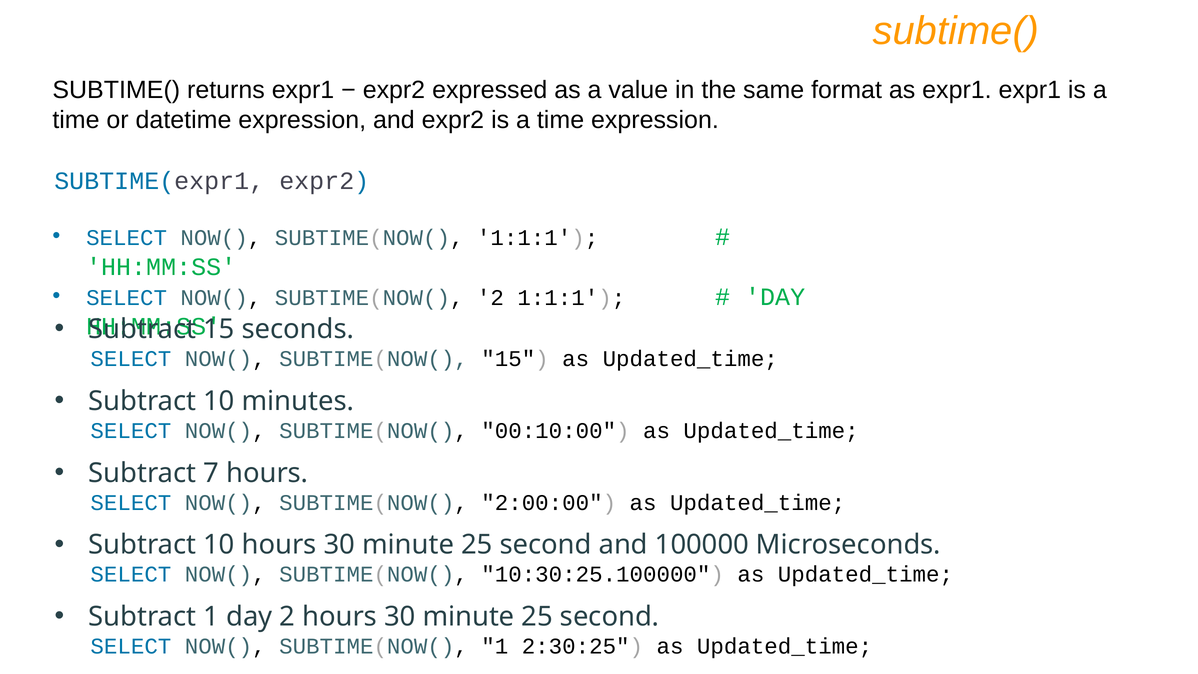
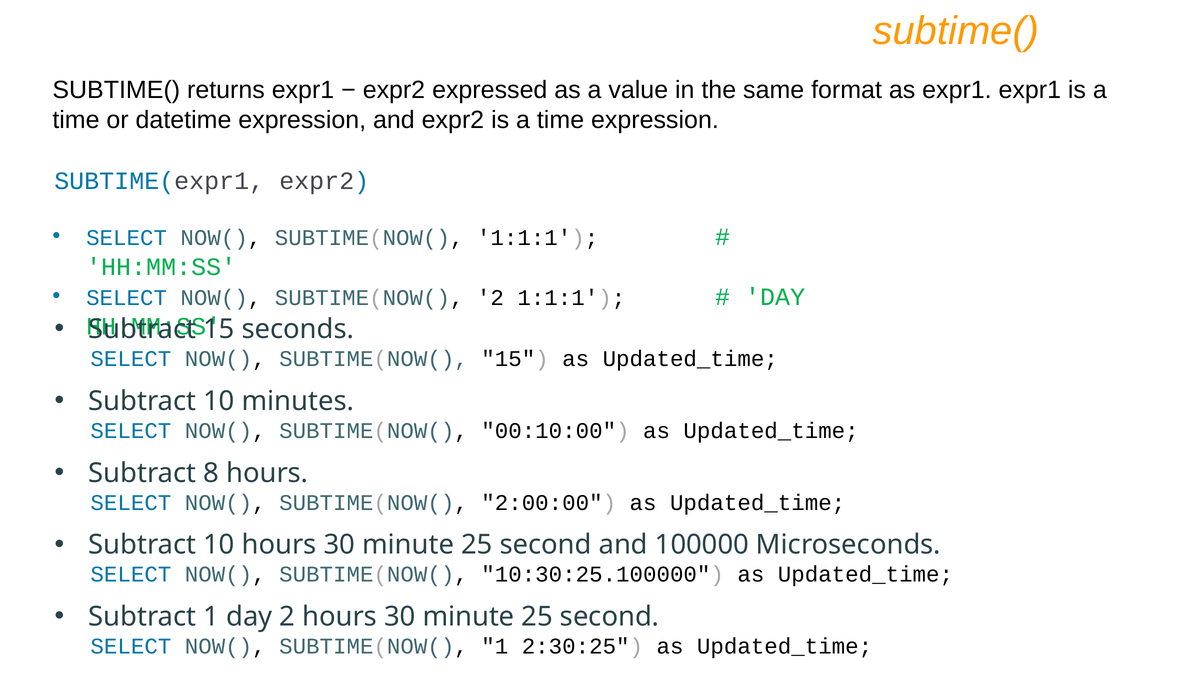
7: 7 -> 8 (211, 473)
